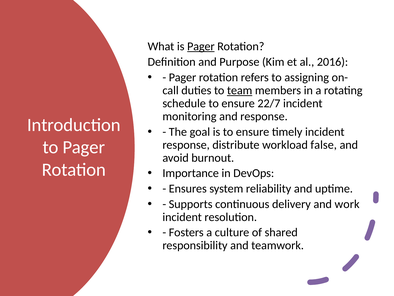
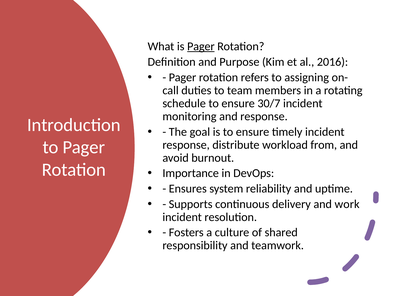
team underline: present -> none (240, 90)
22/7: 22/7 -> 30/7 (269, 103)
false: false -> from (324, 145)
